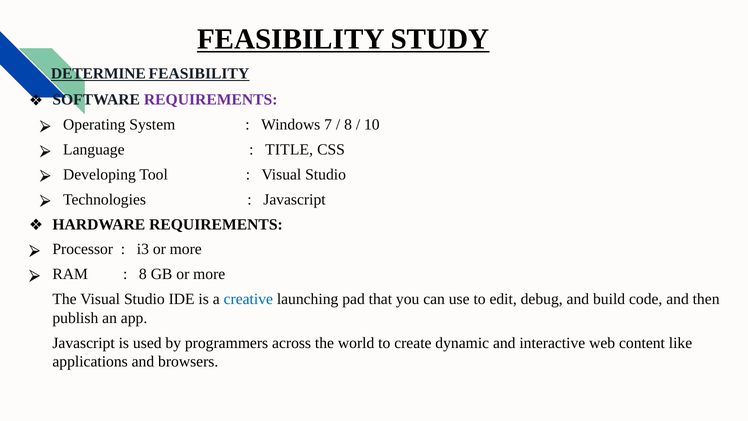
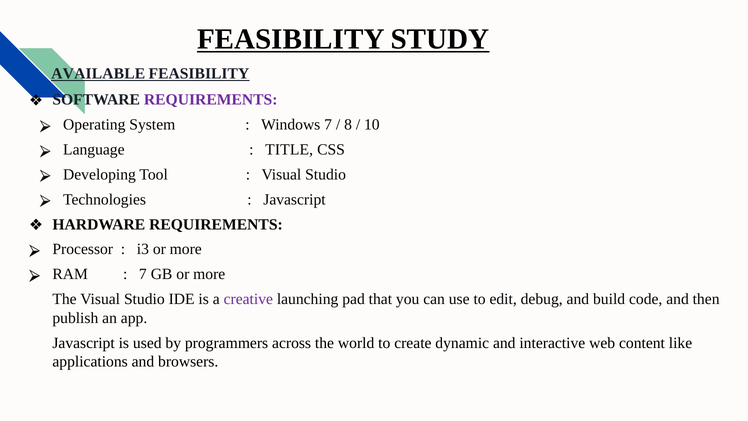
DETERMINE: DETERMINE -> AVAILABLE (98, 74)
8: 8 -> 7 (143, 274)
creative colour: blue -> purple (248, 299)
